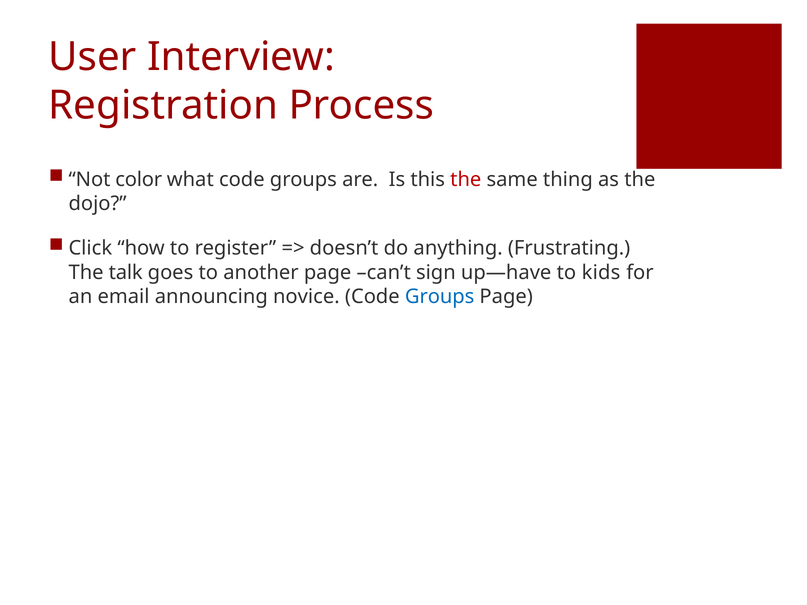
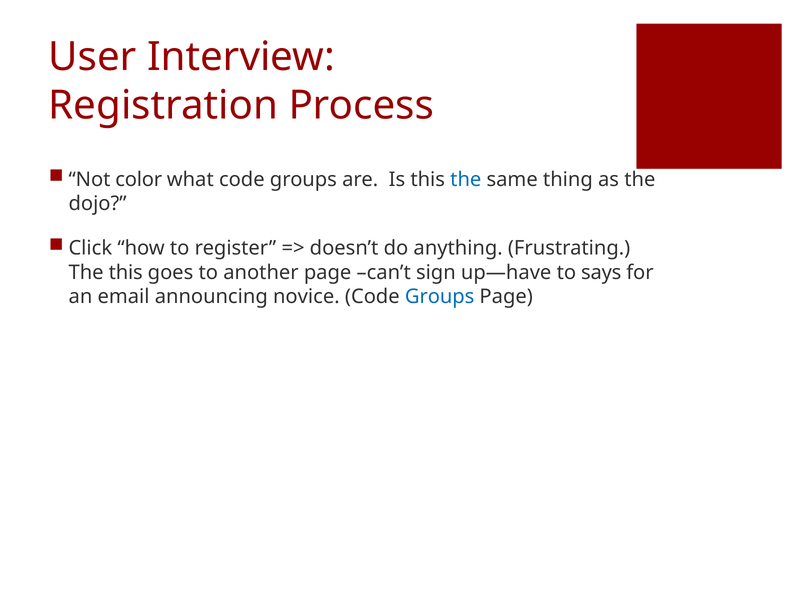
the colour: red -> blue (466, 180)
The talk: talk -> this (126, 273)
kids: kids -> says (601, 273)
